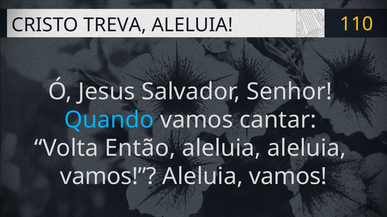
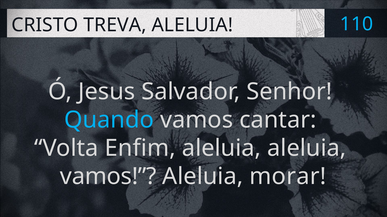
110 colour: yellow -> light blue (357, 24)
Então: Então -> Enfim (140, 149)
vamos: vamos -> morar (288, 177)
